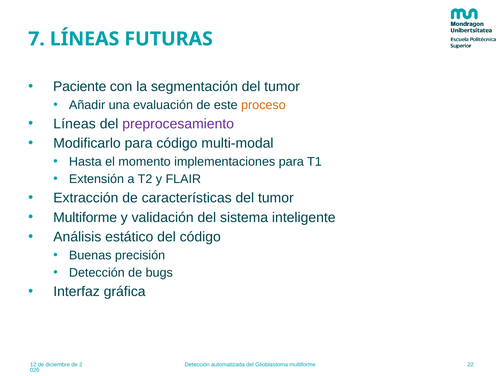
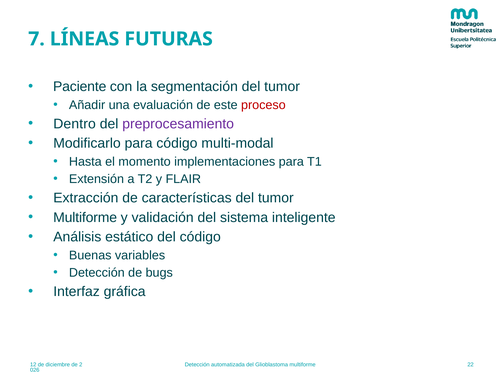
proceso colour: orange -> red (263, 105)
Líneas: Líneas -> Dentro (75, 124)
precisión: precisión -> variables (140, 256)
